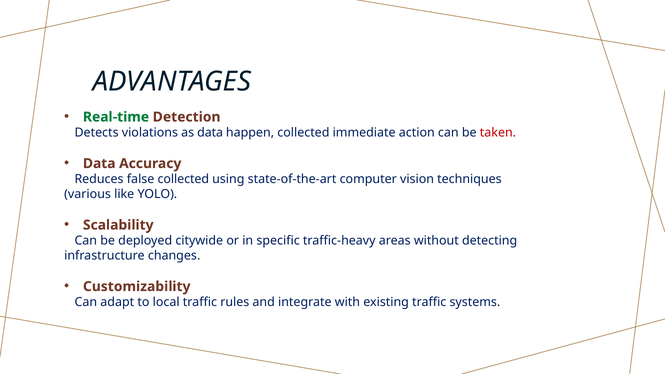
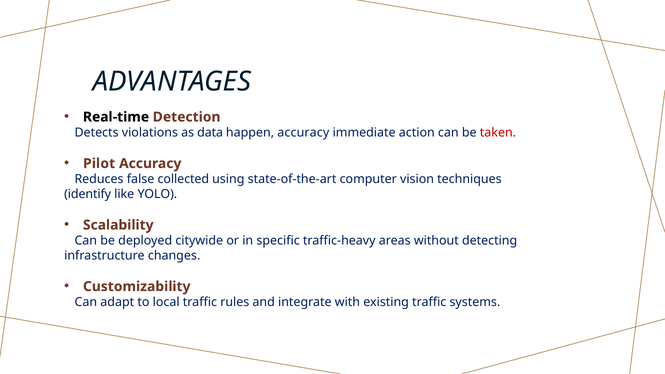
Real-time colour: green -> black (116, 117)
happen collected: collected -> accuracy (303, 133)
Data: Data -> Pilot (99, 164)
various: various -> identify (88, 194)
